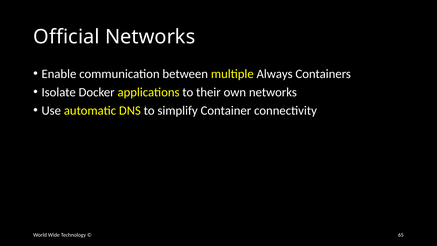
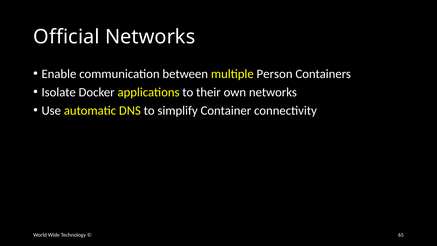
Always: Always -> Person (275, 74)
